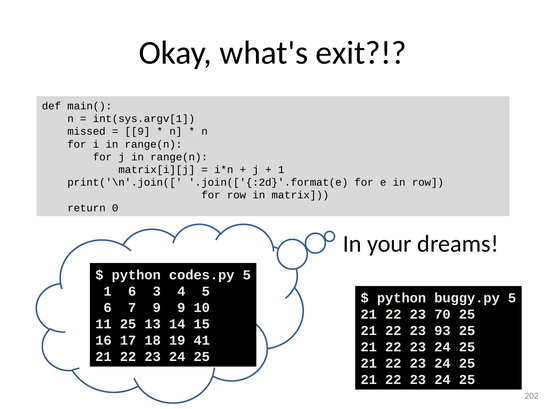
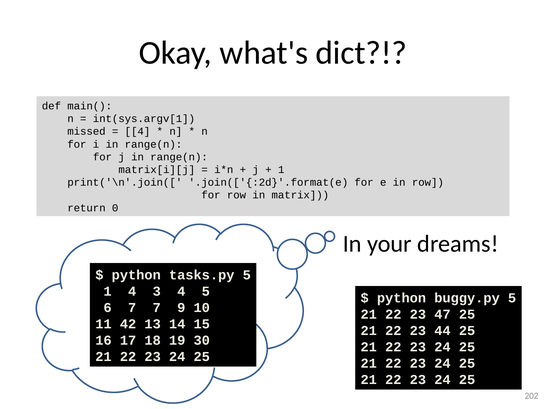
exit: exit -> dict (361, 53)
9: 9 -> 4 (137, 132)
codes.py: codes.py -> tasks.py (202, 275)
1 6: 6 -> 4 (132, 292)
7 9: 9 -> 7 (157, 308)
70: 70 -> 47 (442, 315)
11 25: 25 -> 42 (128, 324)
93: 93 -> 44 (442, 331)
41: 41 -> 30 (202, 341)
